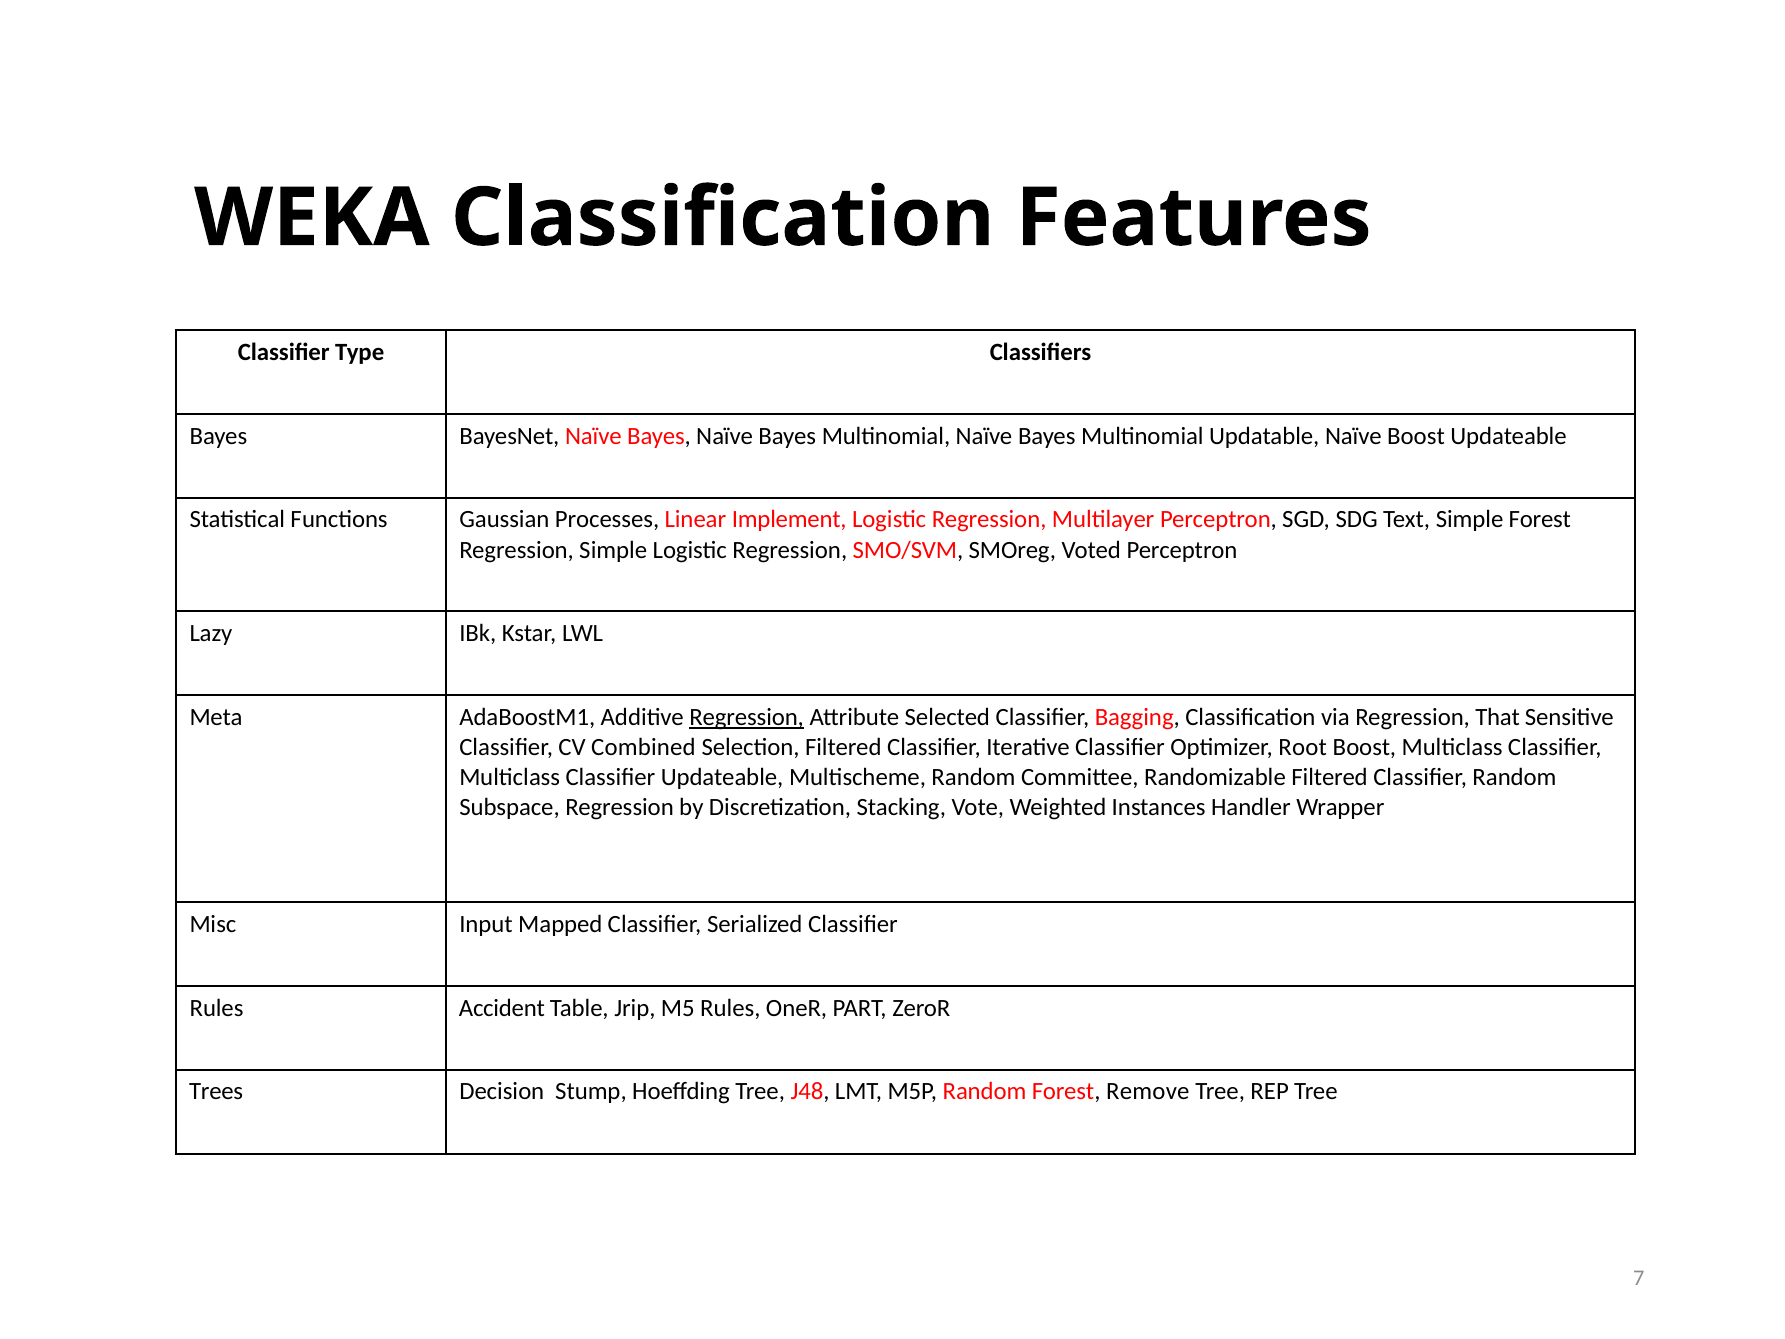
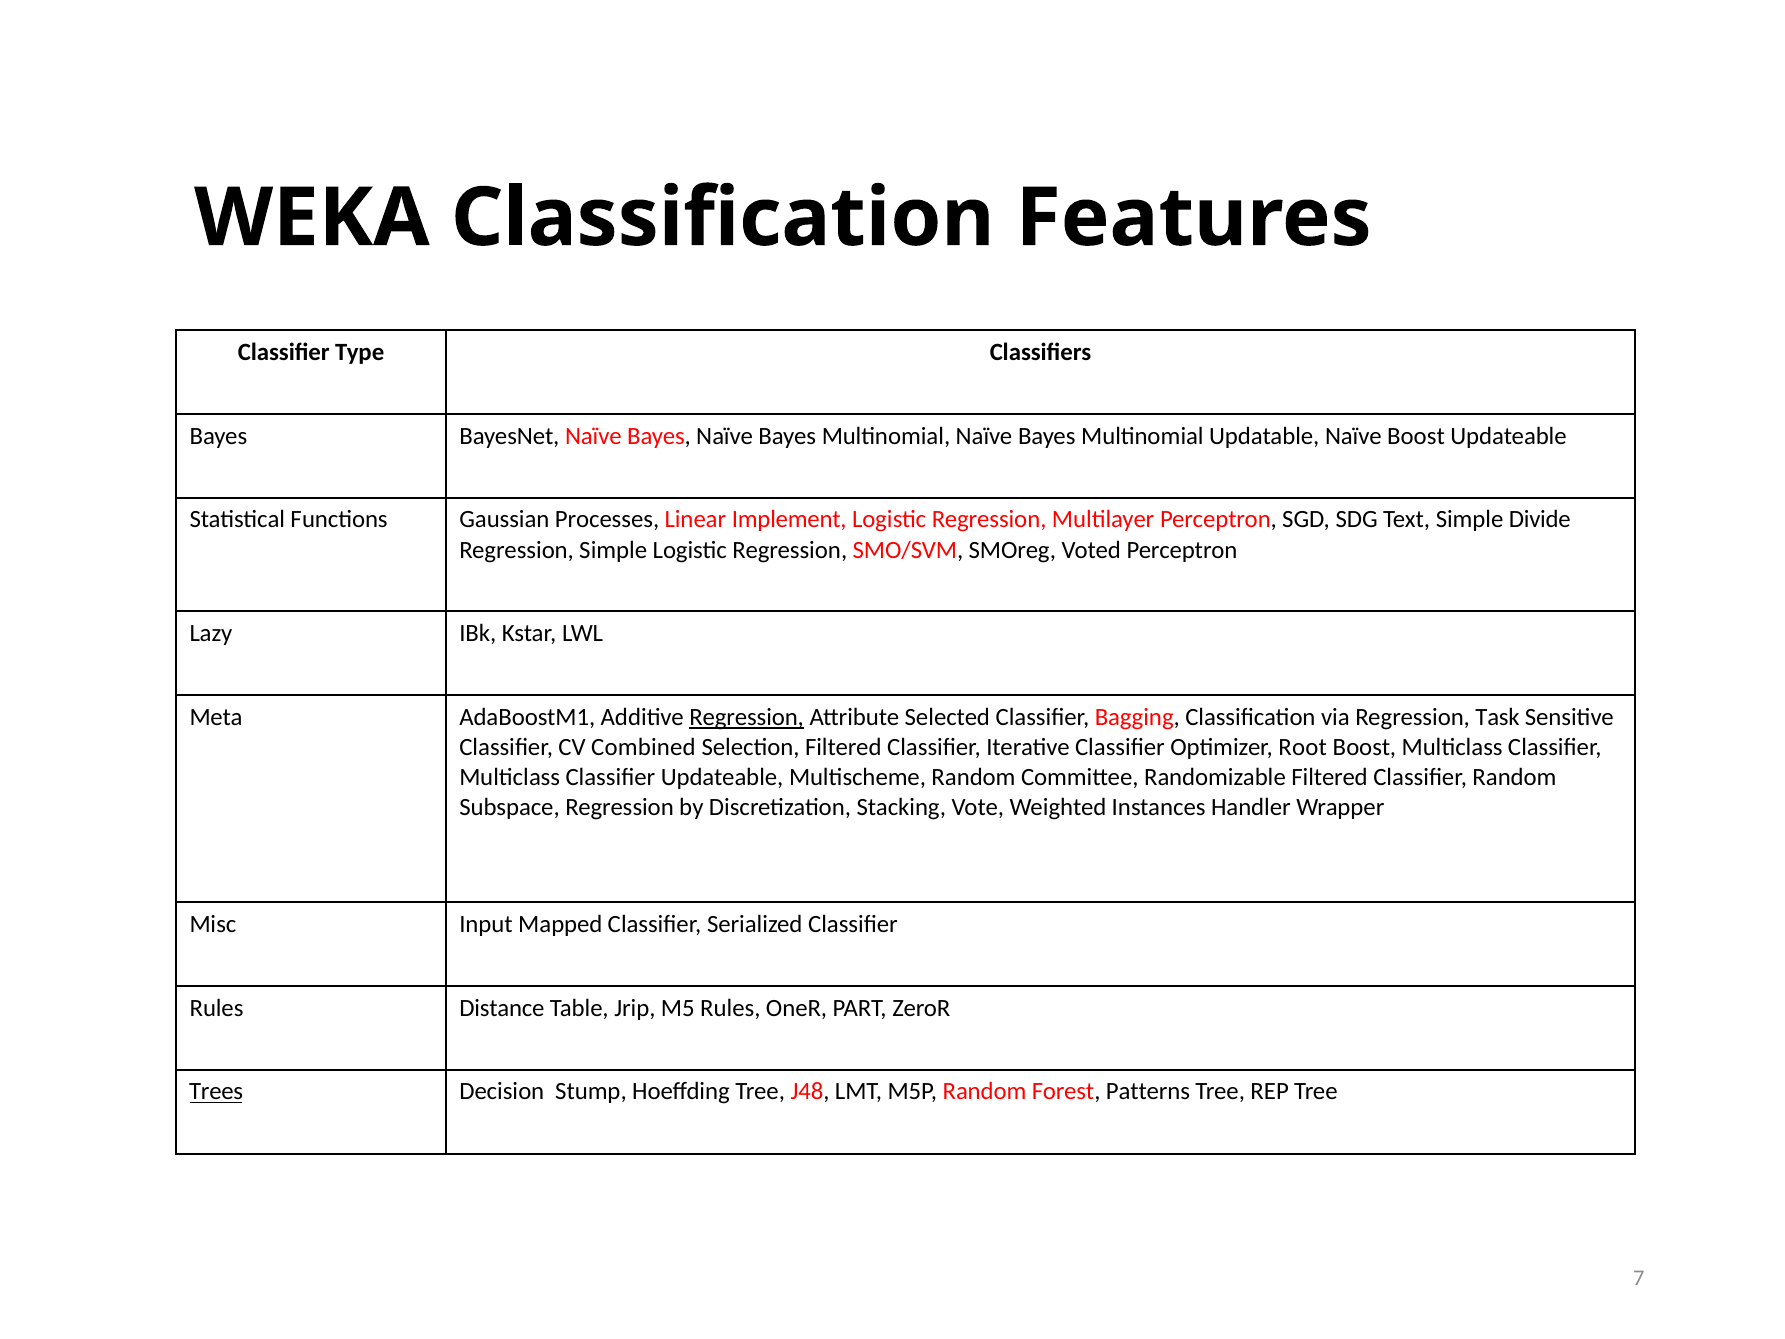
Simple Forest: Forest -> Divide (1540, 520)
That: That -> Task (1498, 717)
Accident: Accident -> Distance (502, 1008)
Trees underline: none -> present (216, 1091)
Remove: Remove -> Patterns (1148, 1091)
